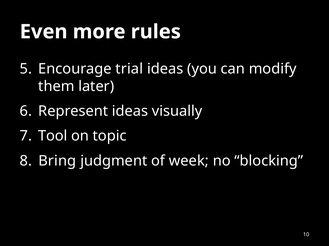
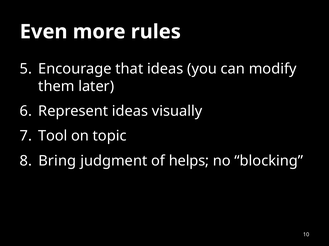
trial: trial -> that (129, 69)
week: week -> helps (189, 161)
